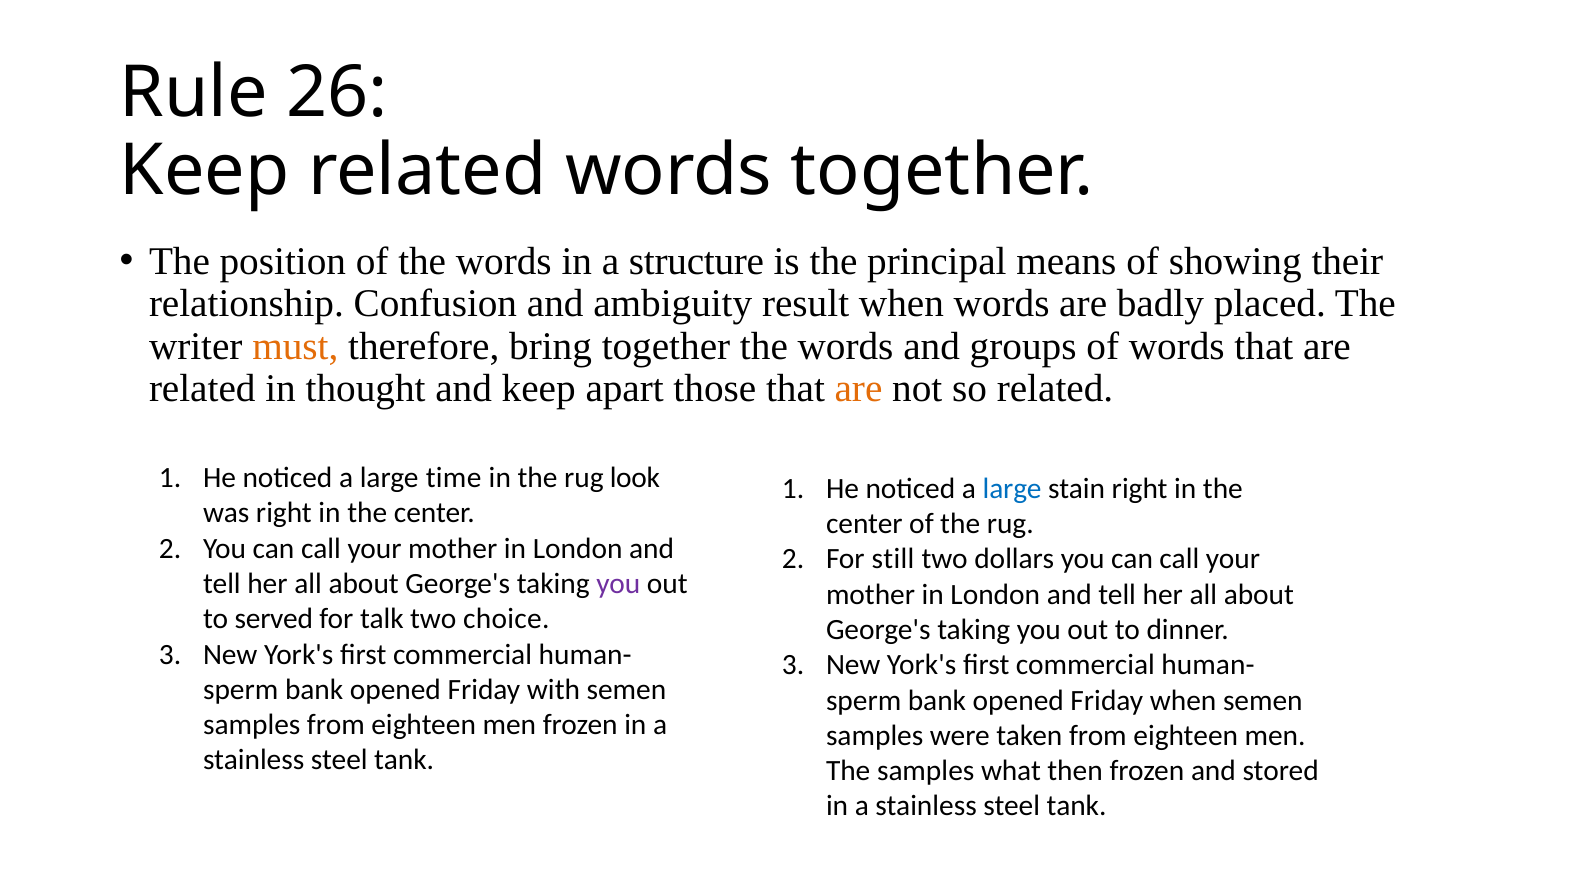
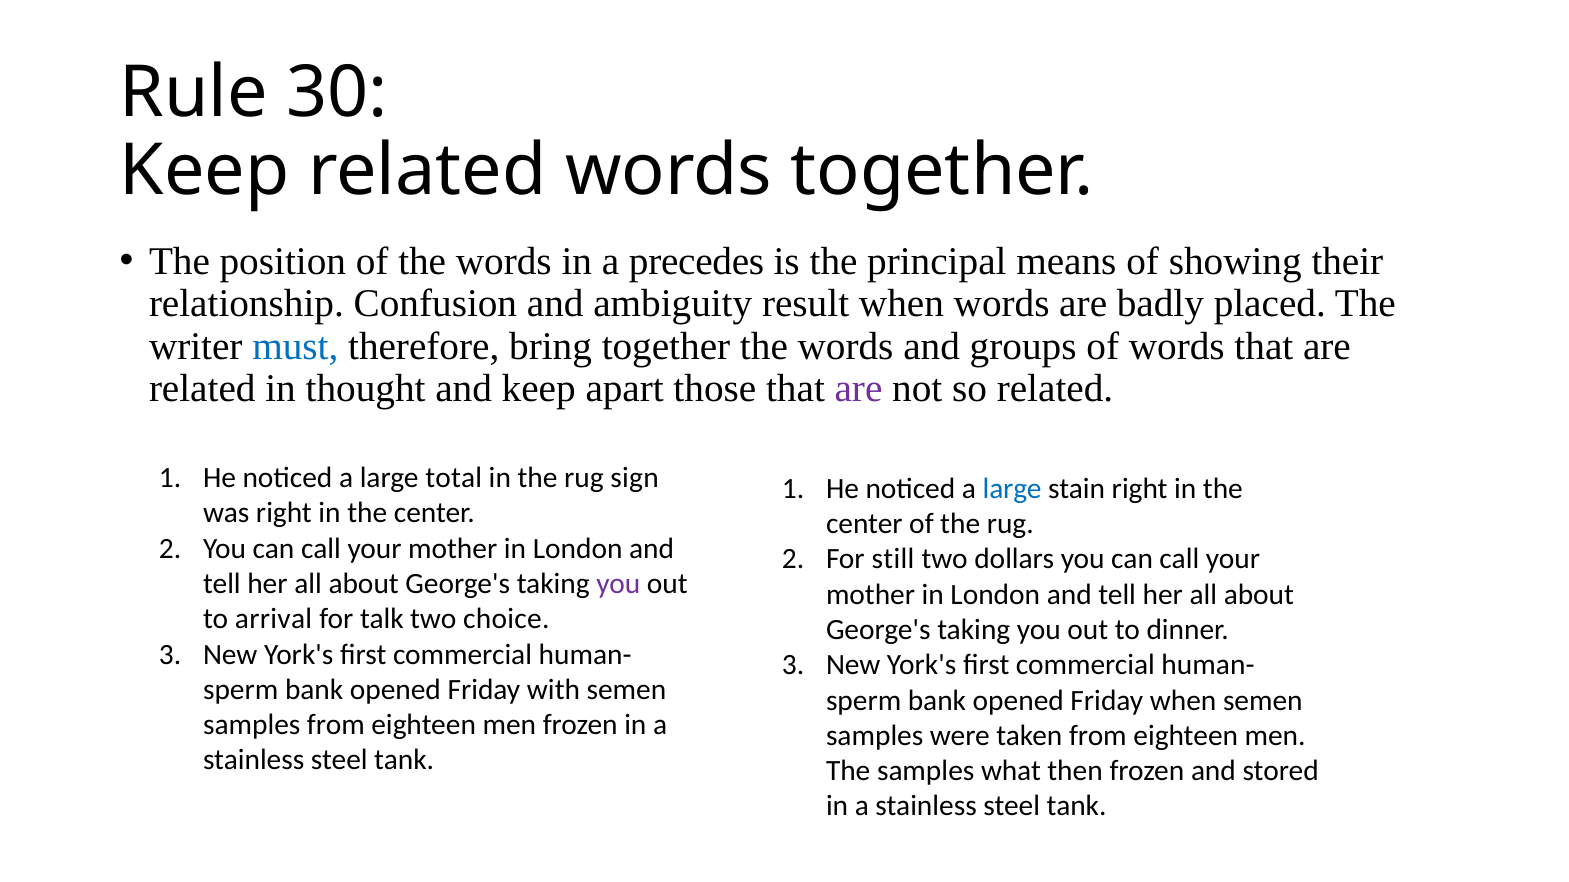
26: 26 -> 30 (337, 93)
structure: structure -> precedes (697, 262)
must colour: orange -> blue (295, 346)
are colour: orange -> purple (859, 389)
time: time -> total (454, 478)
look: look -> sign (635, 478)
served: served -> arrival (274, 619)
